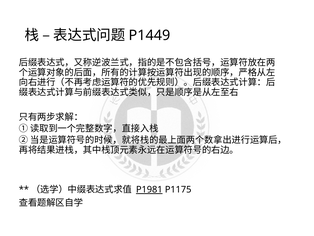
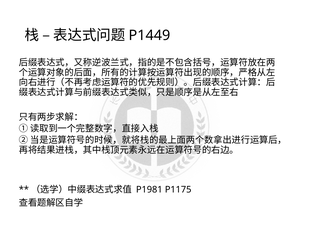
P1981 underline: present -> none (149, 189)
